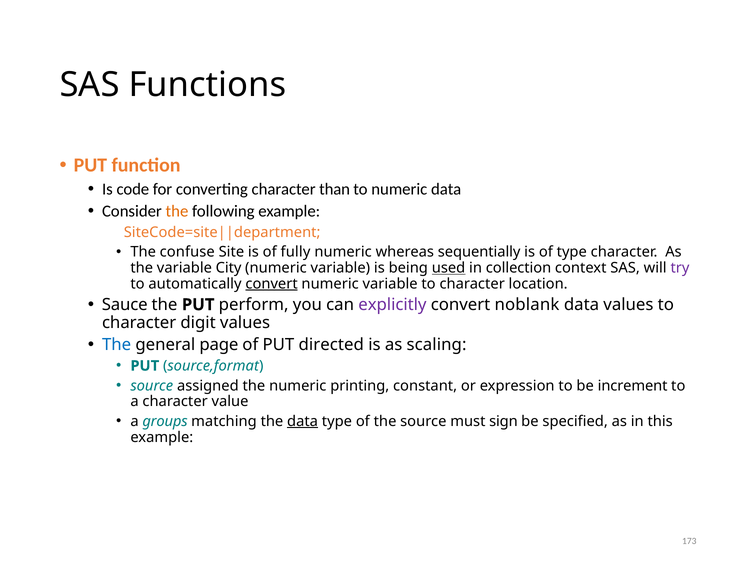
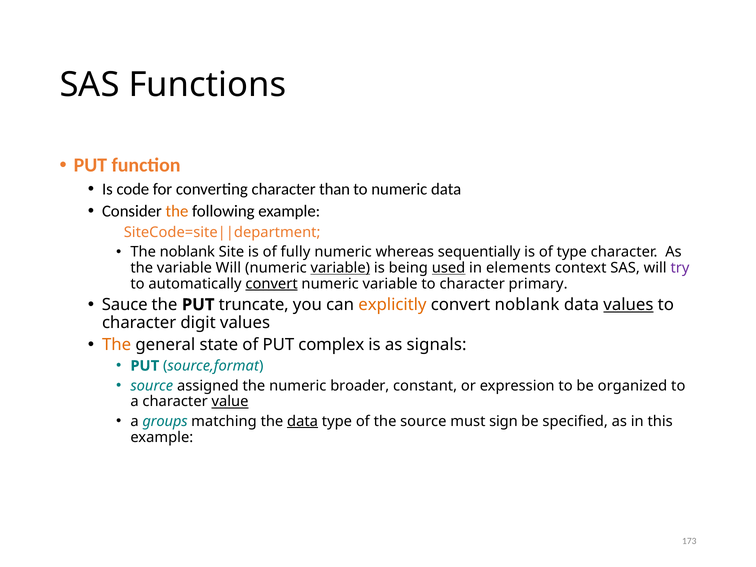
The confuse: confuse -> noblank (187, 252)
variable City: City -> Will (228, 268)
variable underline: none -> present (340, 268)
collection: collection -> elements (518, 268)
location: location -> primary (538, 284)
perform: perform -> truncate (254, 305)
explicitly colour: purple -> orange (392, 305)
values underline: none -> present (628, 305)
The colour: blue -> orange (117, 345)
page: page -> state (219, 345)
directed: directed -> complex (331, 345)
scaling: scaling -> signals (437, 345)
printing: printing -> broader (360, 386)
increment: increment -> organized (633, 386)
value underline: none -> present (230, 402)
